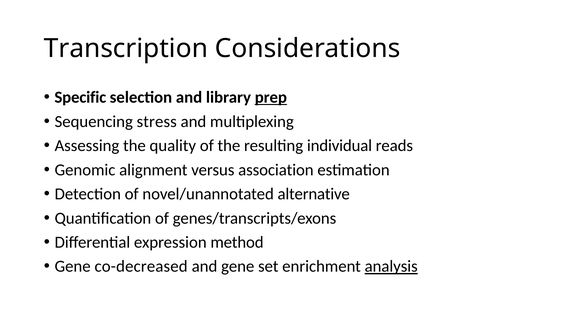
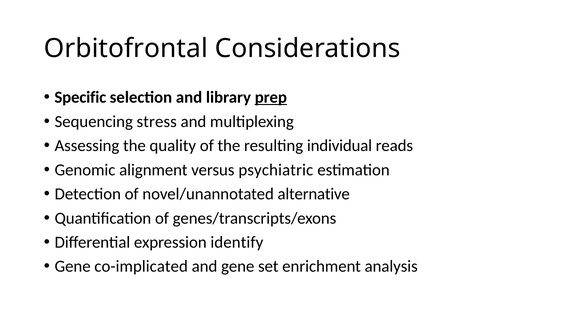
Transcription: Transcription -> Orbitofrontal (126, 48)
association: association -> psychiatric (276, 170)
method: method -> identify (237, 242)
co-decreased: co-decreased -> co-implicated (141, 266)
analysis underline: present -> none (391, 266)
